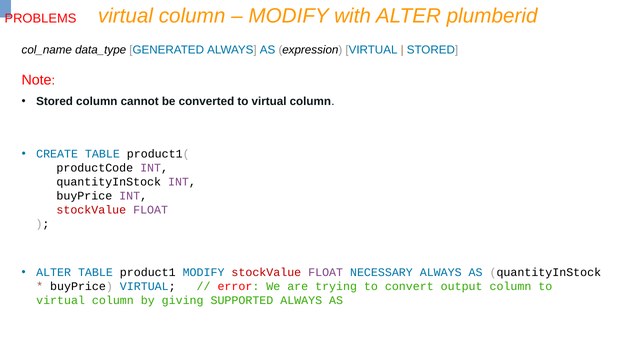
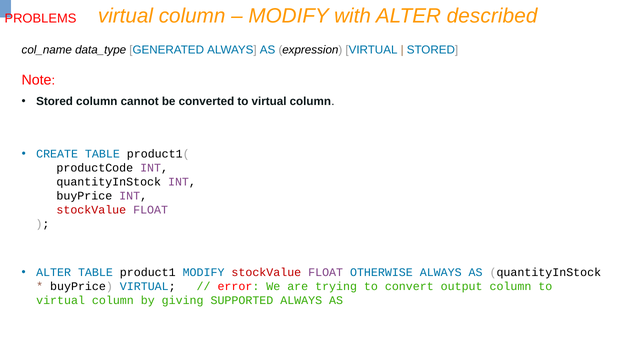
plumberid: plumberid -> described (492, 16)
NECESSARY: NECESSARY -> OTHERWISE (381, 272)
